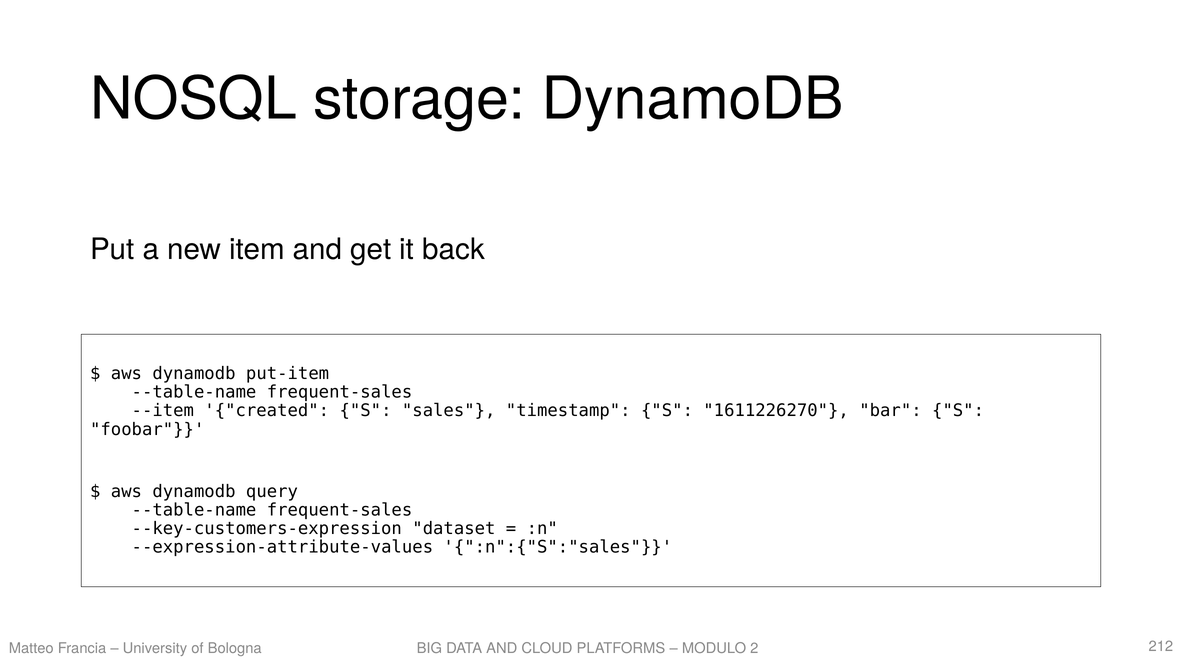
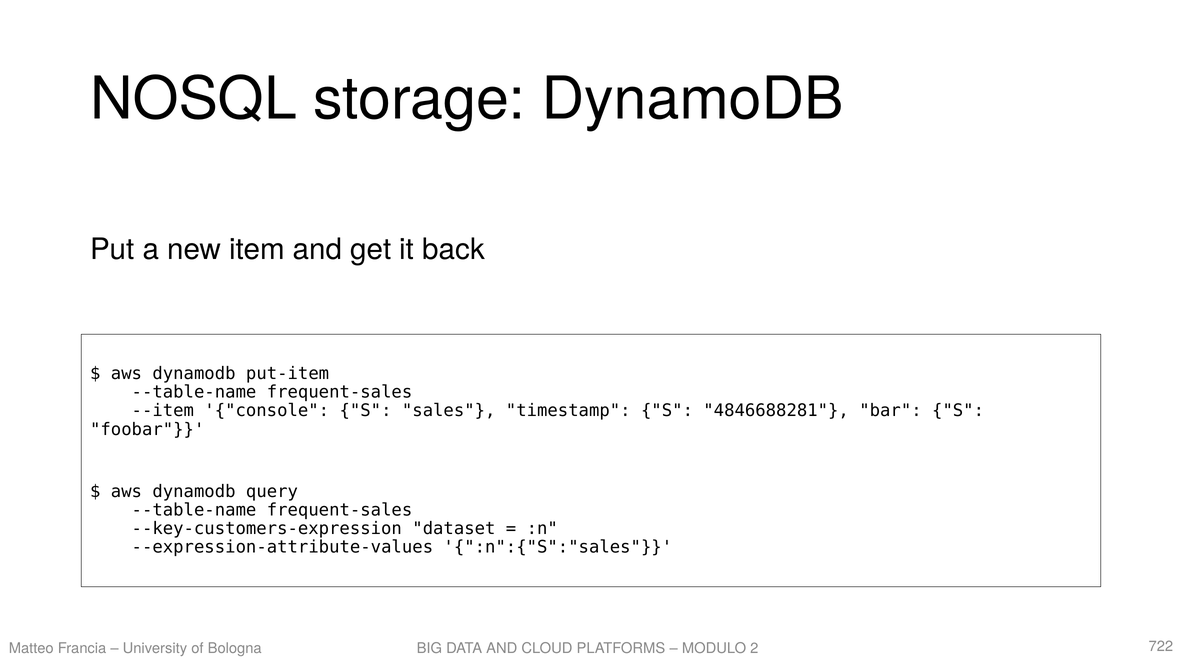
created: created -> console (267, 411)
1611226270: 1611226270 -> 4846688281 (776, 411)
212: 212 -> 722 (1161, 646)
